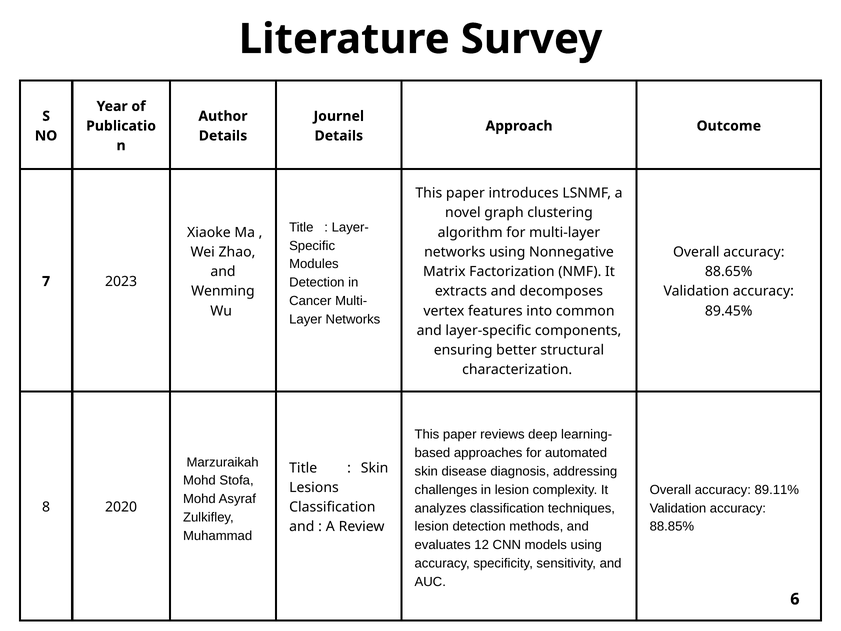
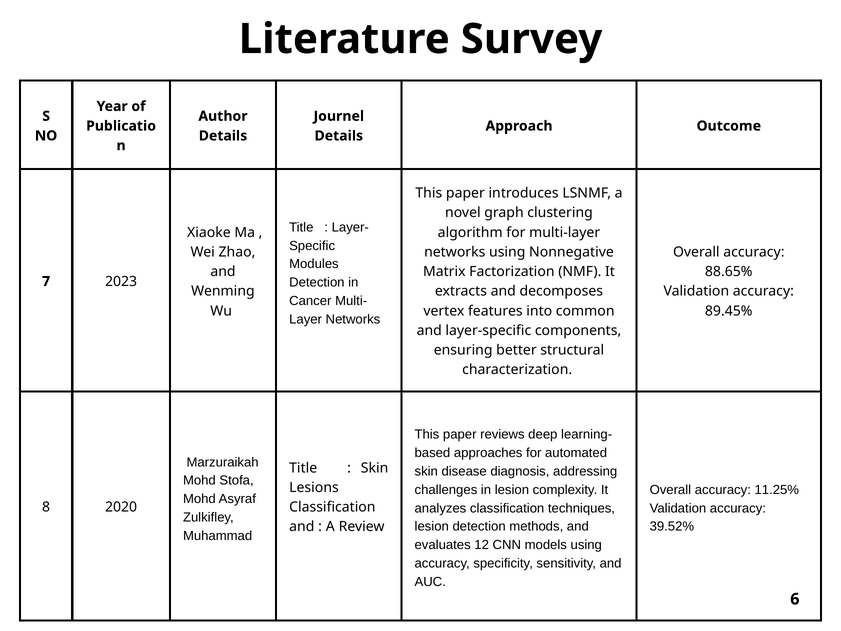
89.11%: 89.11% -> 11.25% (777, 490)
88.85%: 88.85% -> 39.52% (672, 526)
